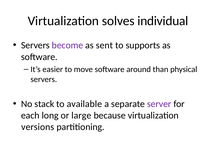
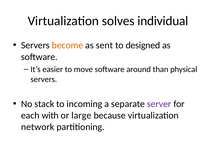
become colour: purple -> orange (67, 45)
supports: supports -> designed (143, 45)
available: available -> incoming (84, 104)
long: long -> with (50, 115)
versions: versions -> network (38, 127)
